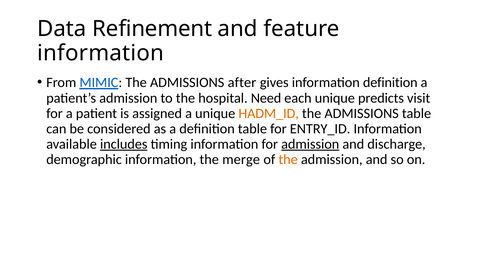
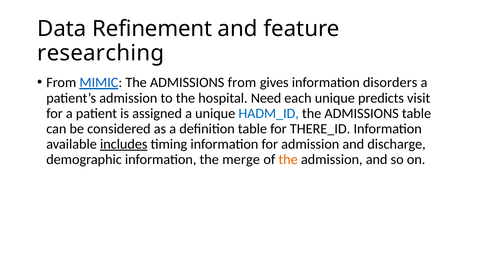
information: information -> researching (101, 53)
ADMISSIONS after: after -> from (242, 83)
information definition: definition -> disorders (390, 83)
HADM_ID colour: orange -> blue (269, 113)
ENTRY_ID: ENTRY_ID -> THERE_ID (320, 129)
admission underline: present -> none (310, 144)
